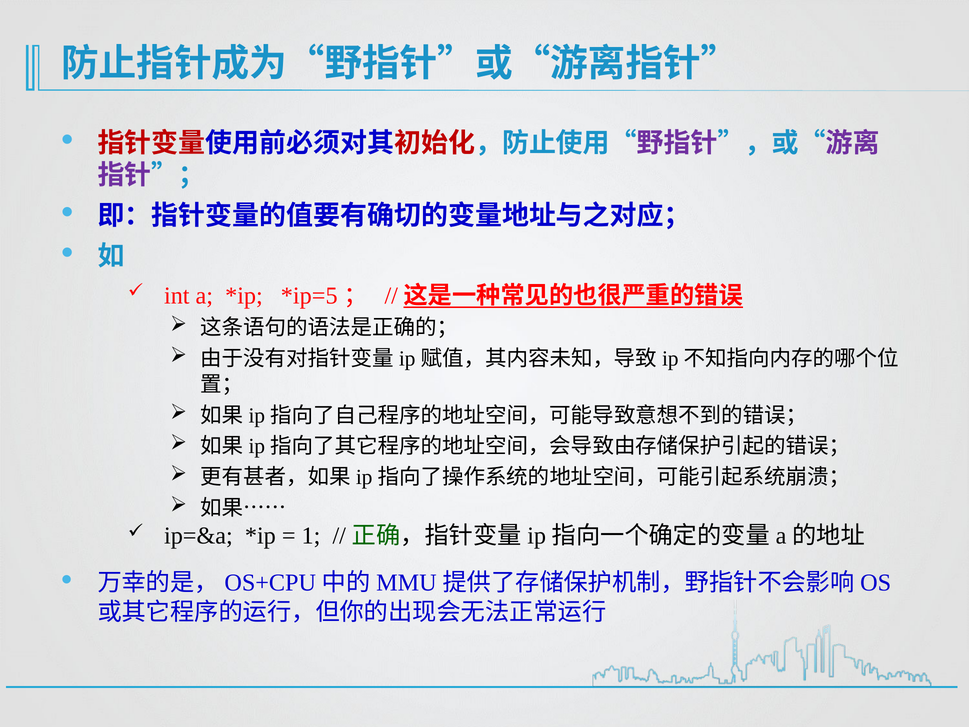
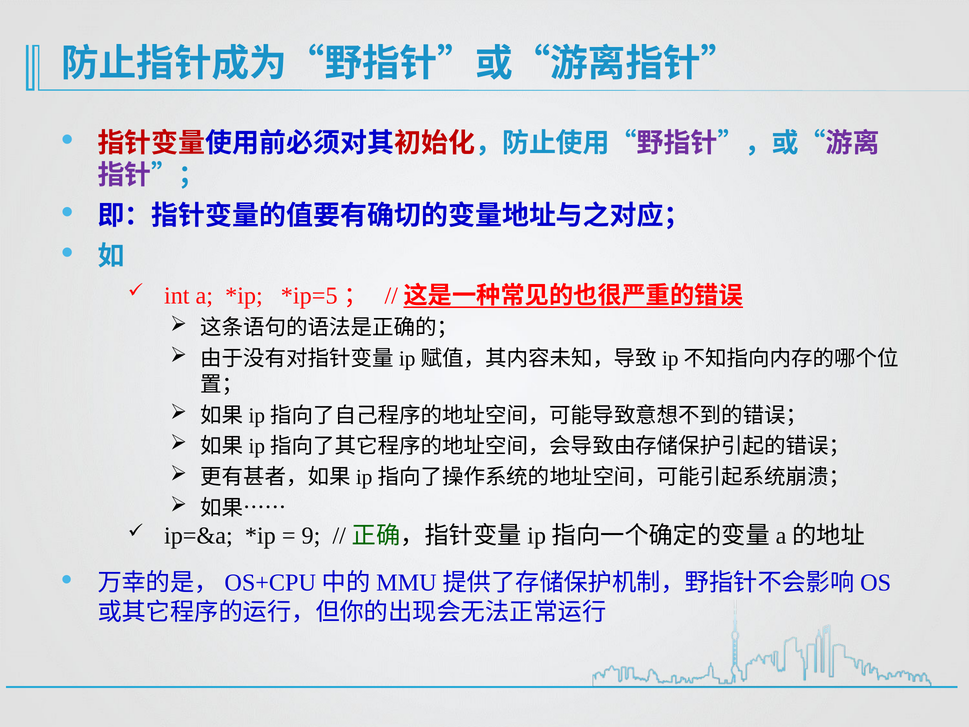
1: 1 -> 9 (311, 536)
